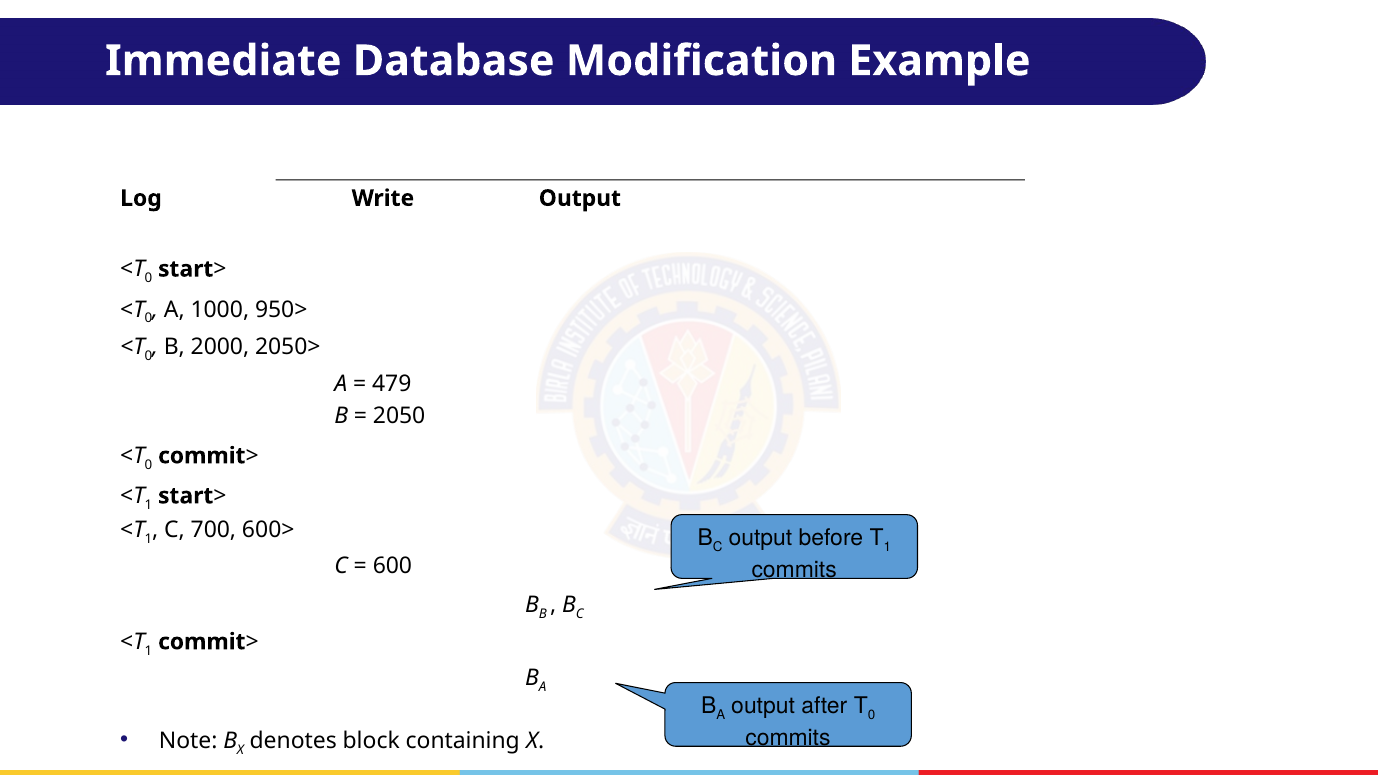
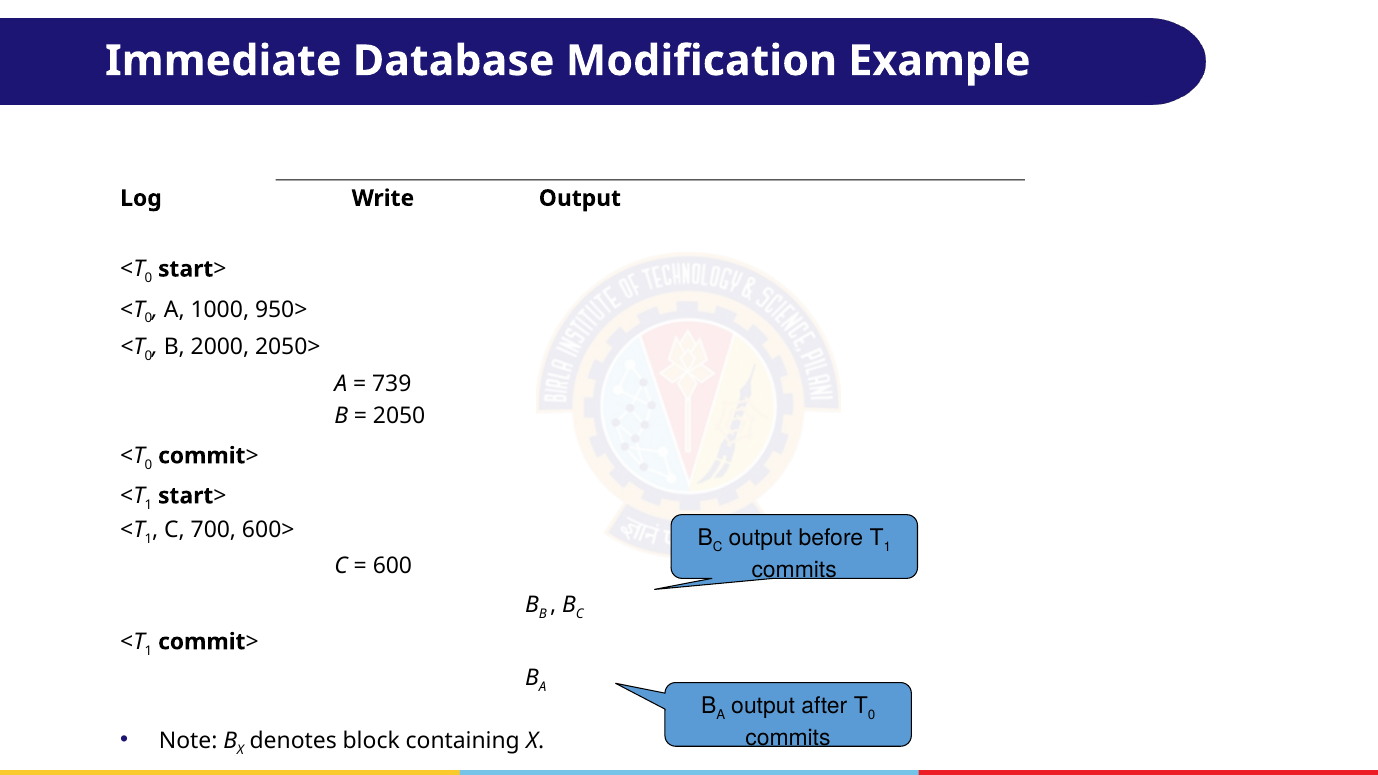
479: 479 -> 739 (392, 384)
